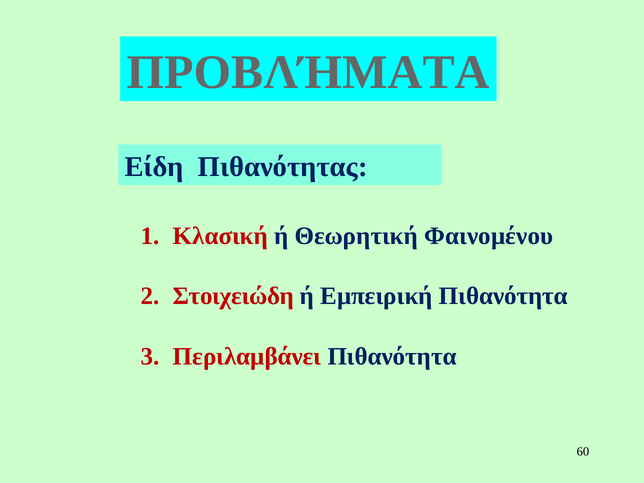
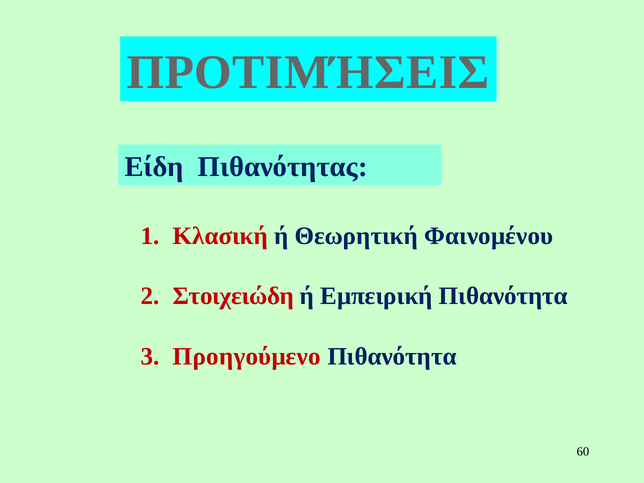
ΠΡΟΒΛΉΜΑΤΑ: ΠΡΟΒΛΉΜΑΤΑ -> ΠΡΟΤΙΜΉΣΕΙΣ (308, 72)
Περιλαμβάνει: Περιλαμβάνει -> Προηγούμενο (247, 356)
